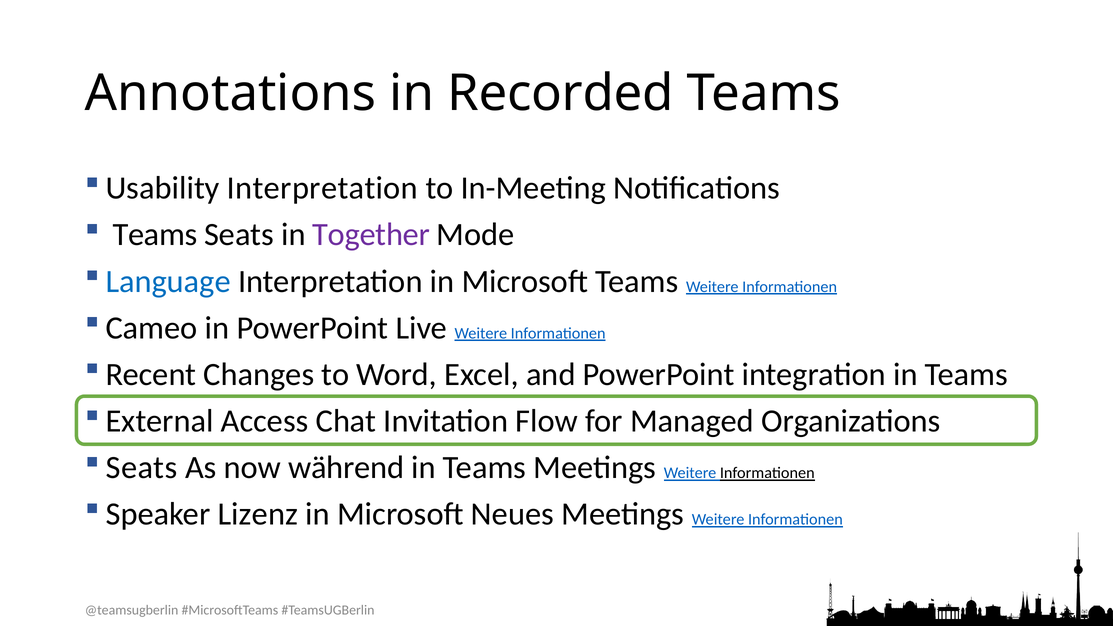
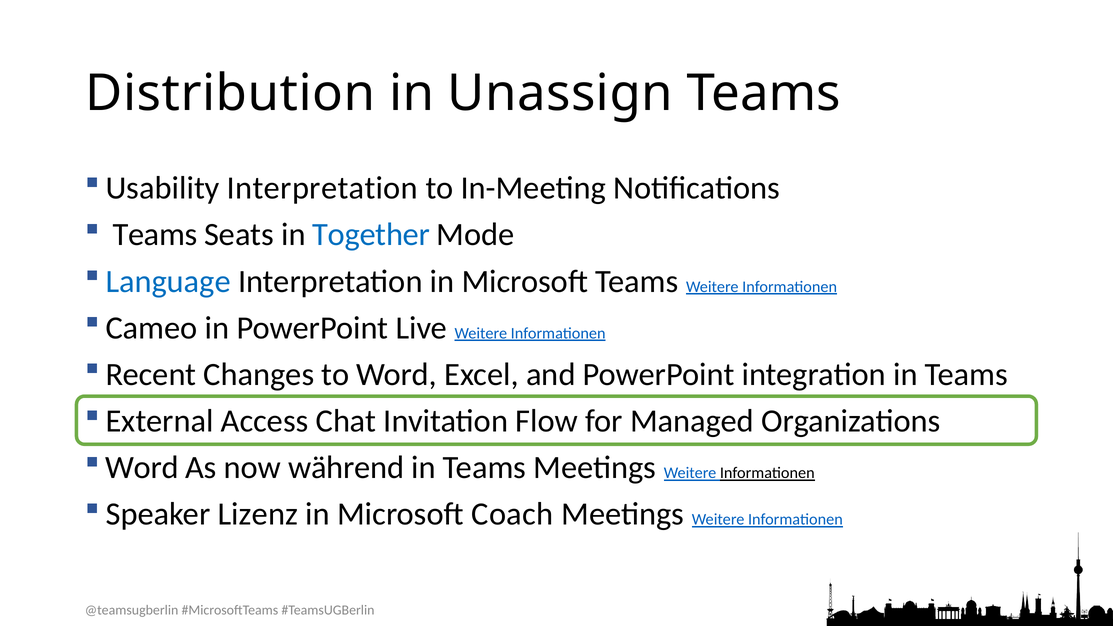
Annotations: Annotations -> Distribution (230, 93)
Recorded: Recorded -> Unassign (560, 93)
Together colour: purple -> blue (371, 235)
Seats: Seats -> Word (142, 468)
Neues: Neues -> Coach (512, 514)
